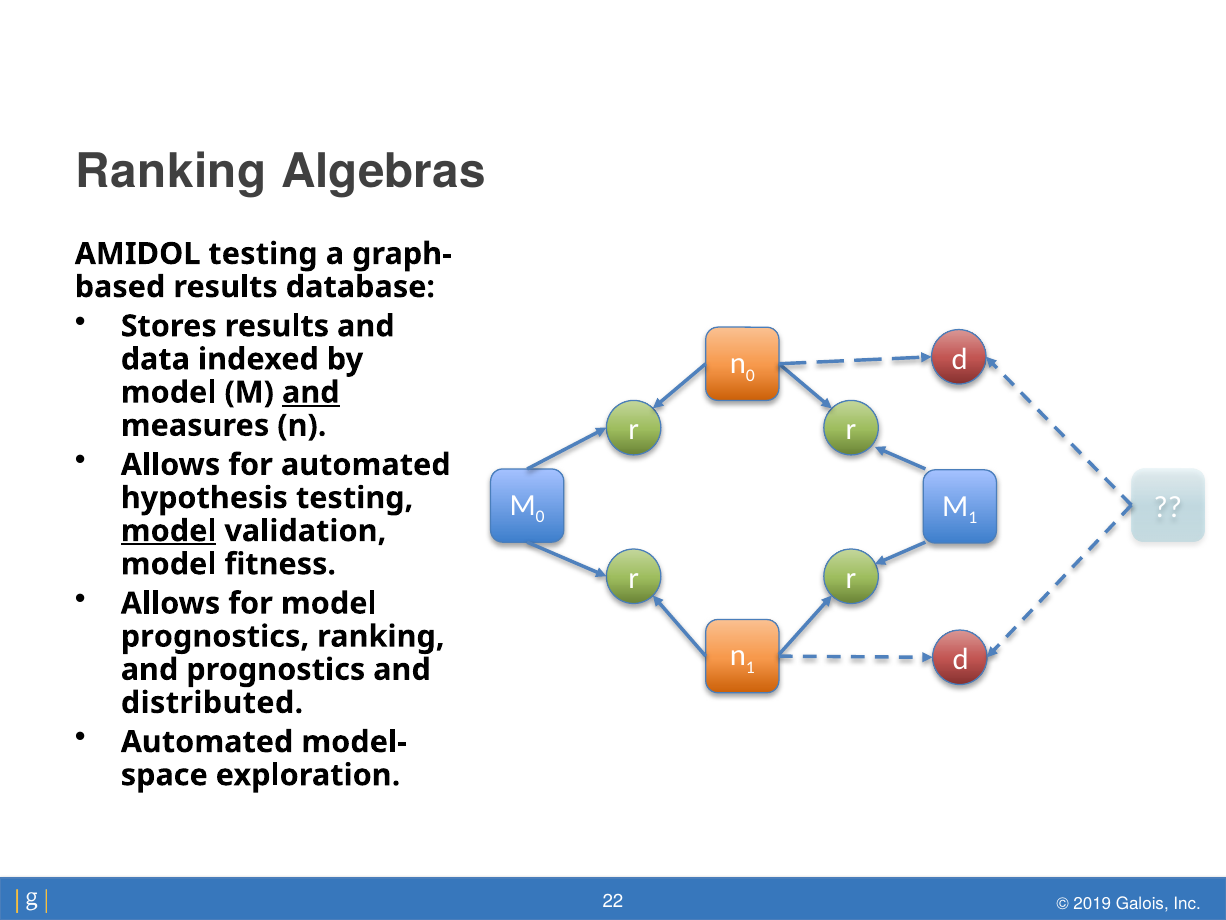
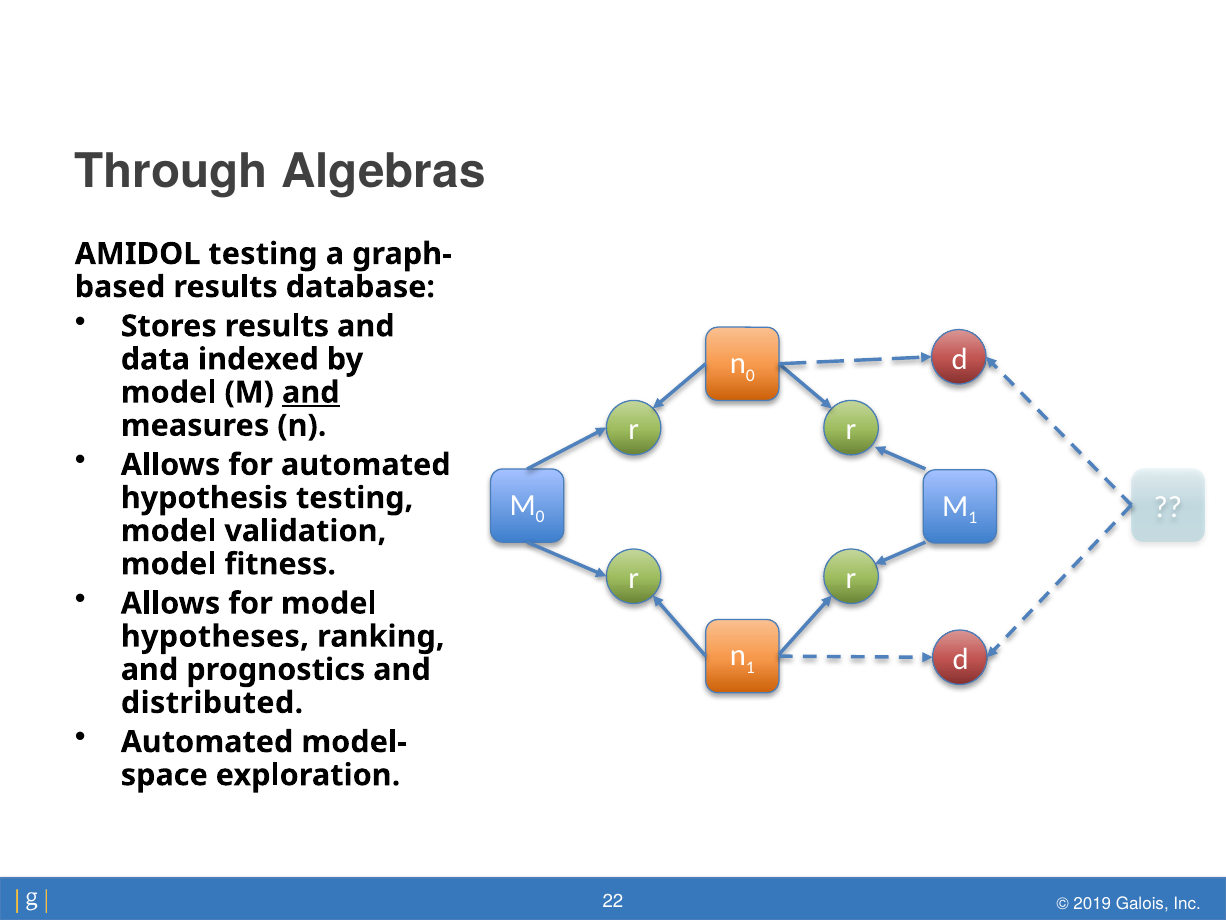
Ranking: Ranking -> Through (171, 171)
model underline: present -> none (169, 531)
prognostics: prognostics -> hypotheses (215, 636)
